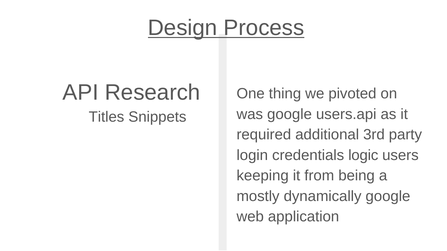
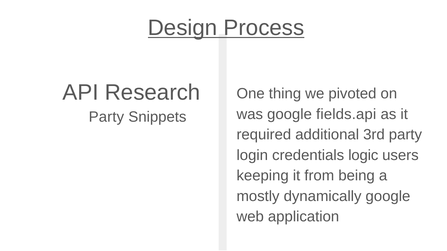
users.api: users.api -> fields.api (346, 114)
Titles: Titles -> Party (106, 117)
